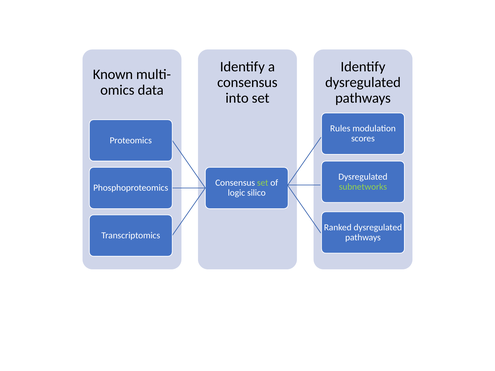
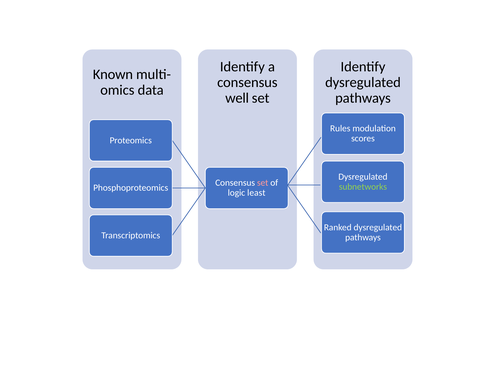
into: into -> well (237, 98)
set colour: light green -> pink (263, 183)
silico: silico -> least (256, 193)
